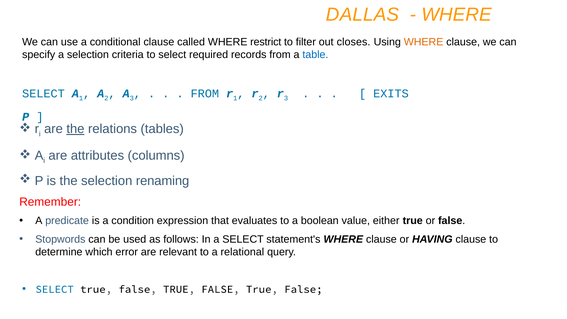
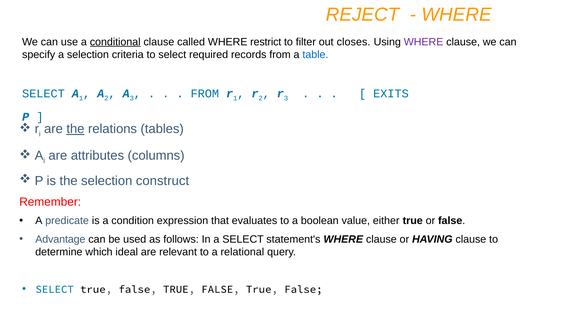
DALLAS: DALLAS -> REJECT (363, 15)
conditional underline: none -> present (115, 42)
WHERE colour: orange -> purple (424, 42)
renaming: renaming -> construct (162, 181)
Stopwords: Stopwords -> Advantage (60, 239)
error: error -> ideal (127, 252)
